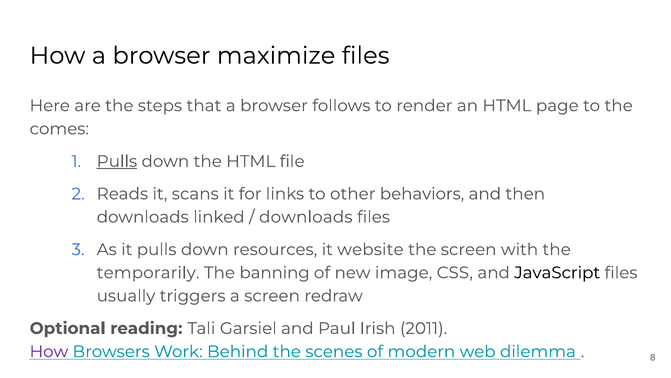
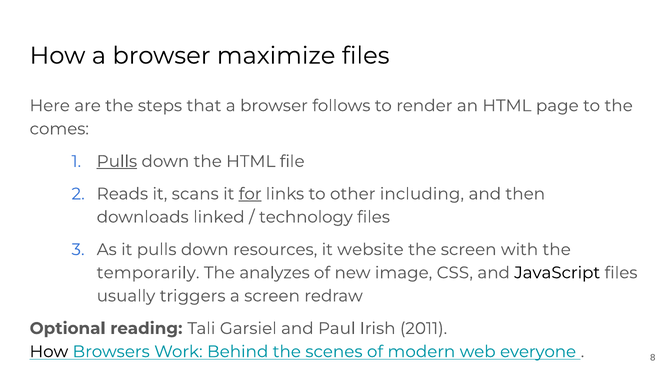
for underline: none -> present (250, 194)
behaviors: behaviors -> including (422, 194)
downloads: downloads -> technology (306, 217)
banning: banning -> analyzes (275, 272)
How colour: purple -> black (49, 351)
dilemma: dilemma -> everyone (538, 351)
